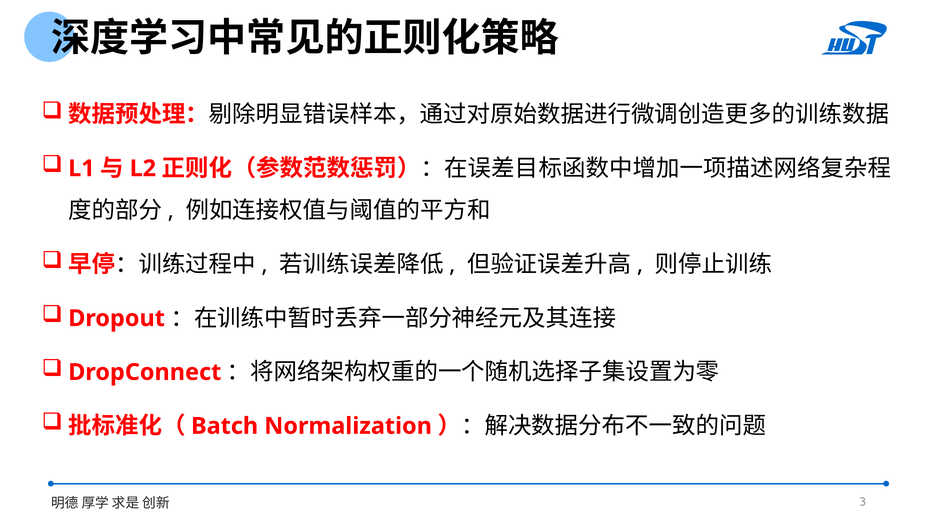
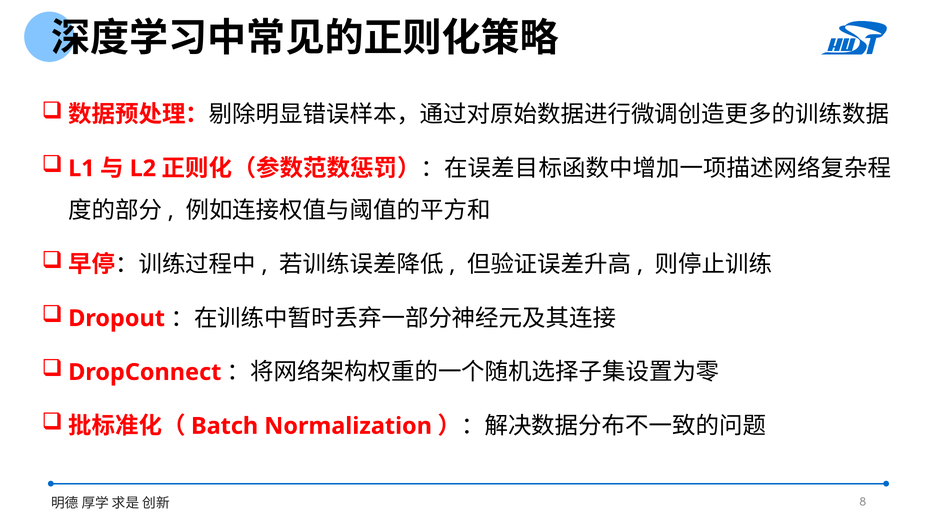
3: 3 -> 8 (863, 503)
